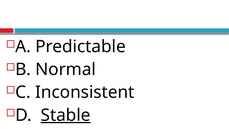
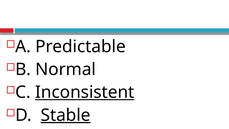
Inconsistent underline: none -> present (85, 92)
